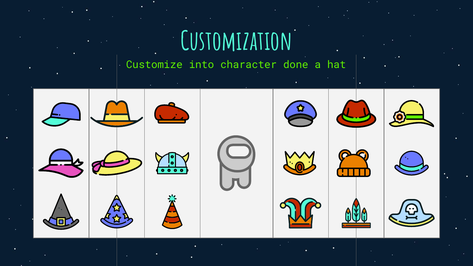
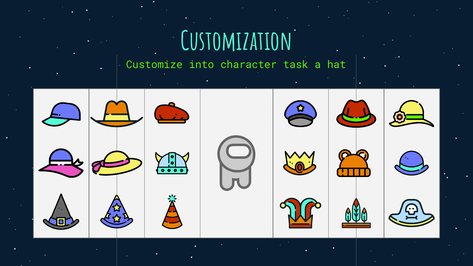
done: done -> task (296, 65)
